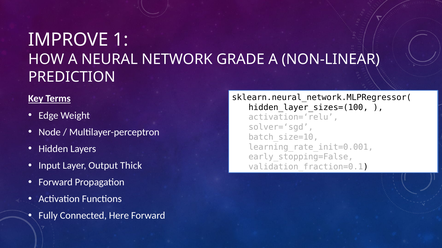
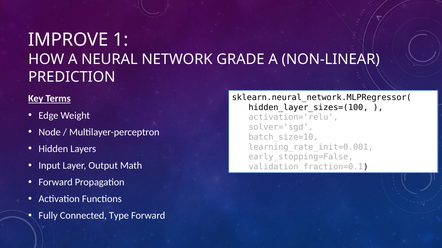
Thick: Thick -> Math (131, 166)
Here: Here -> Type (119, 216)
